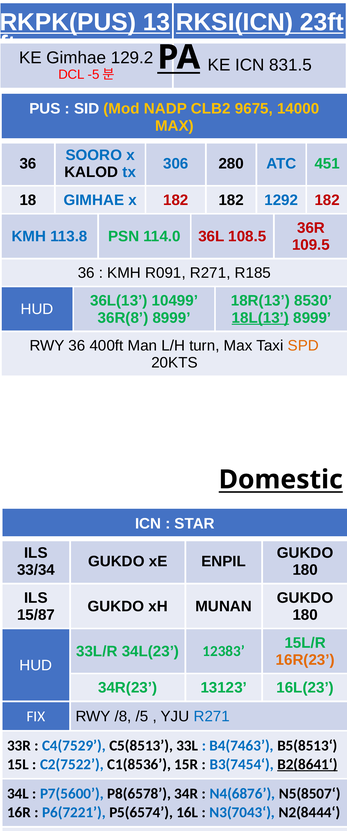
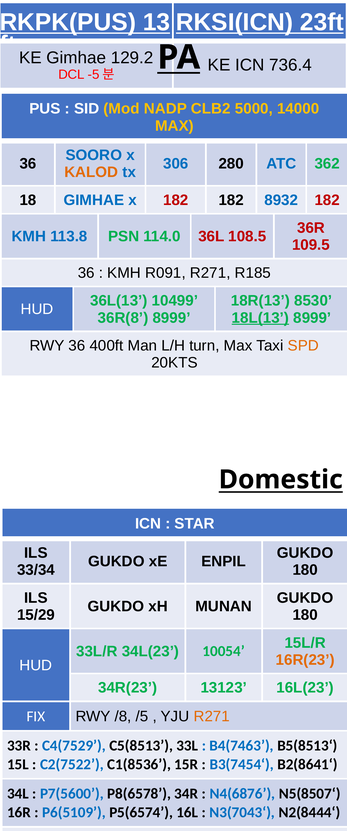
831.5: 831.5 -> 736.4 (290, 65)
9675: 9675 -> 5000 (254, 109)
451: 451 -> 362 (327, 163)
KALOD colour: black -> orange (91, 172)
1292: 1292 -> 8932 (281, 200)
15/87: 15/87 -> 15/29 (36, 614)
12383: 12383 -> 10054 (224, 651)
R271 colour: blue -> orange (212, 716)
B2(8641‘ underline: present -> none (307, 764)
P6(7221: P6(7221 -> P6(5109 (74, 812)
